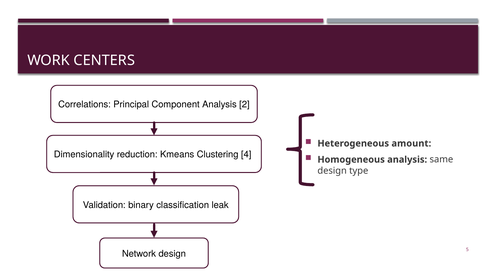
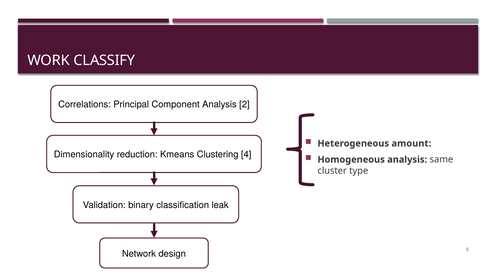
CENTERS: CENTERS -> CLASSIFY (104, 60)
design: design -> cluster (332, 171)
